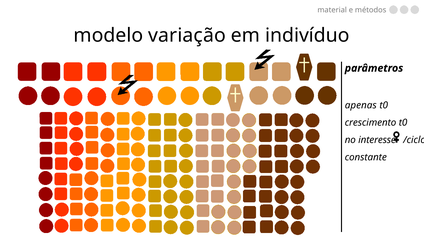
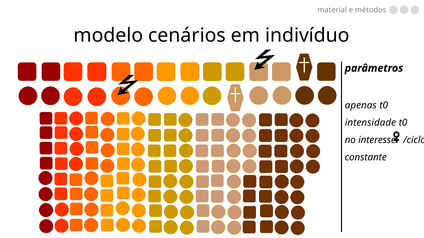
variação: variação -> cenários (187, 36)
crescimento: crescimento -> intensidade (370, 123)
